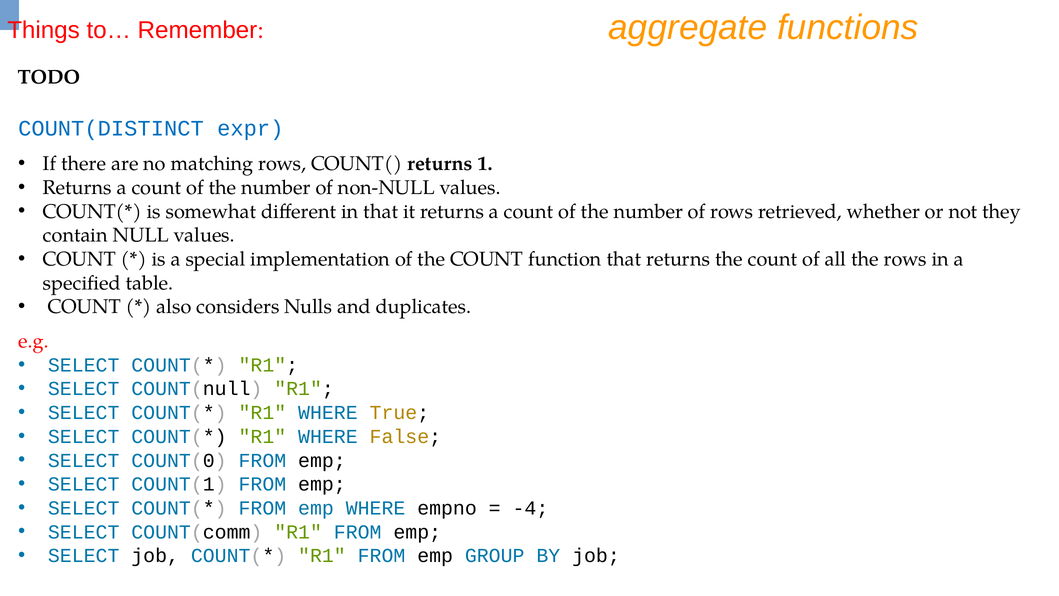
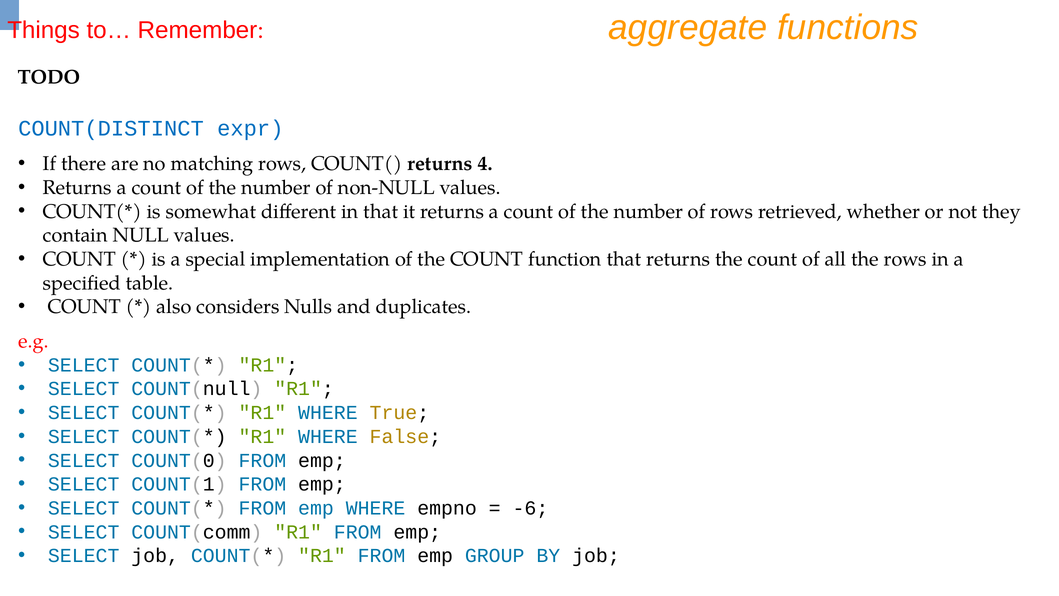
1: 1 -> 4 (485, 164)
-4: -4 -> -6 (530, 508)
